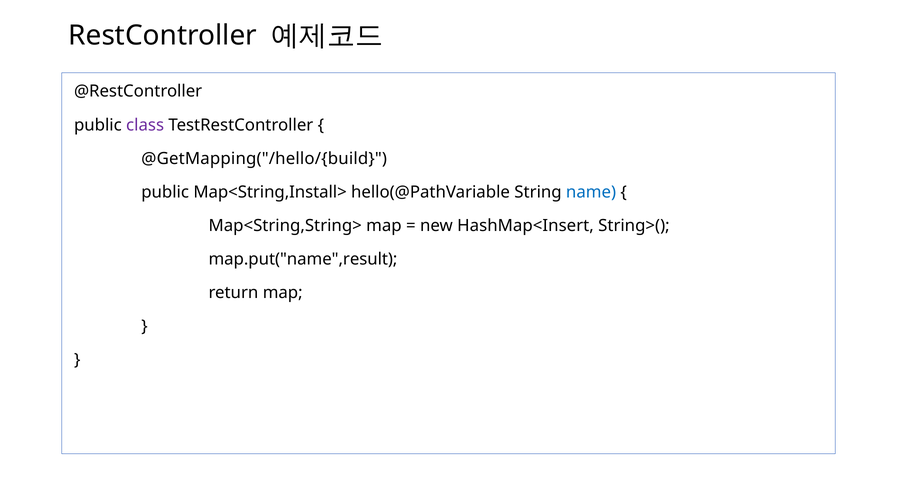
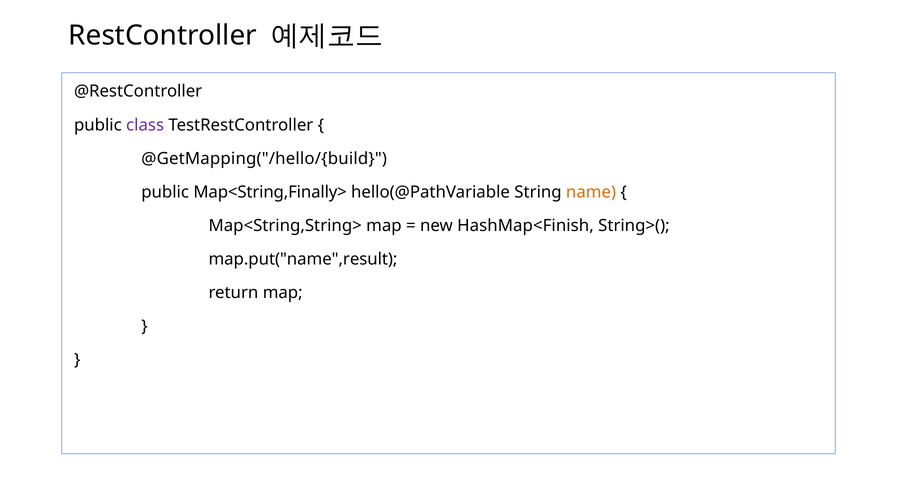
Map<String,Install>: Map<String,Install> -> Map<String,Finally> (270, 192)
name colour: blue -> orange (591, 192)
HashMap<Insert: HashMap<Insert -> HashMap<Finish (526, 226)
